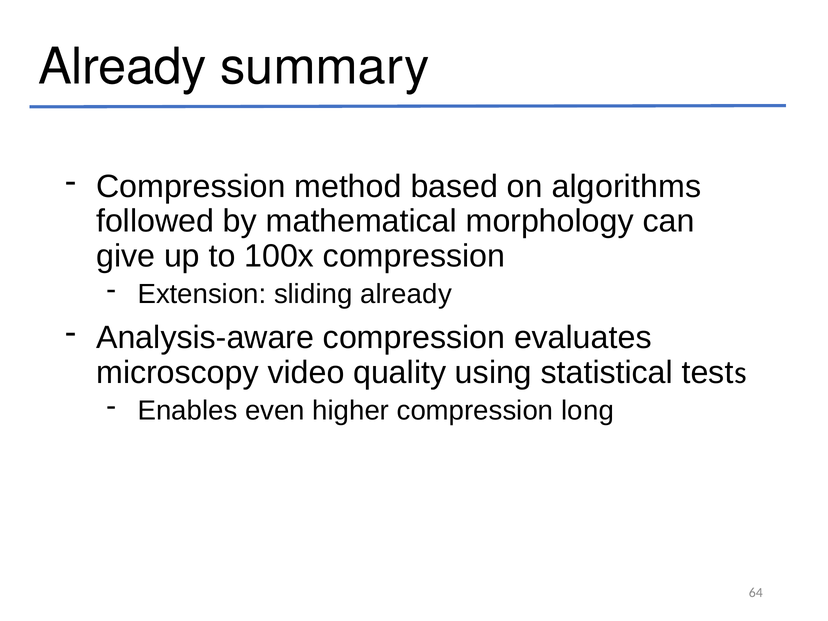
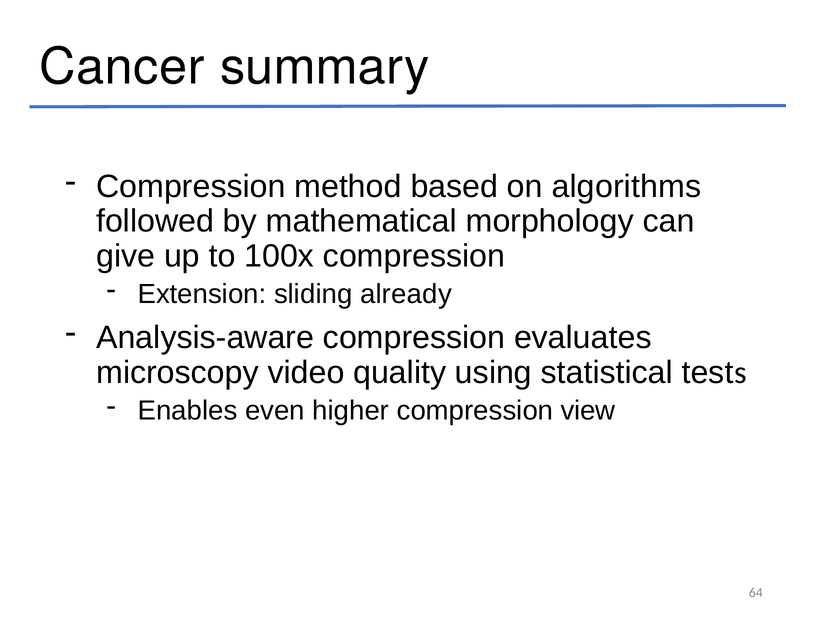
Already: Already -> Cancer (122, 67)
long: long -> view (588, 411)
